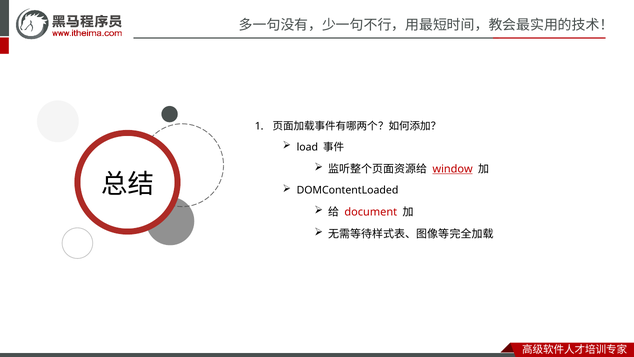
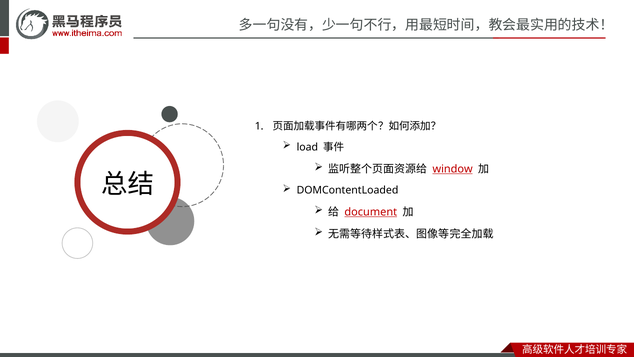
document underline: none -> present (371, 212)
